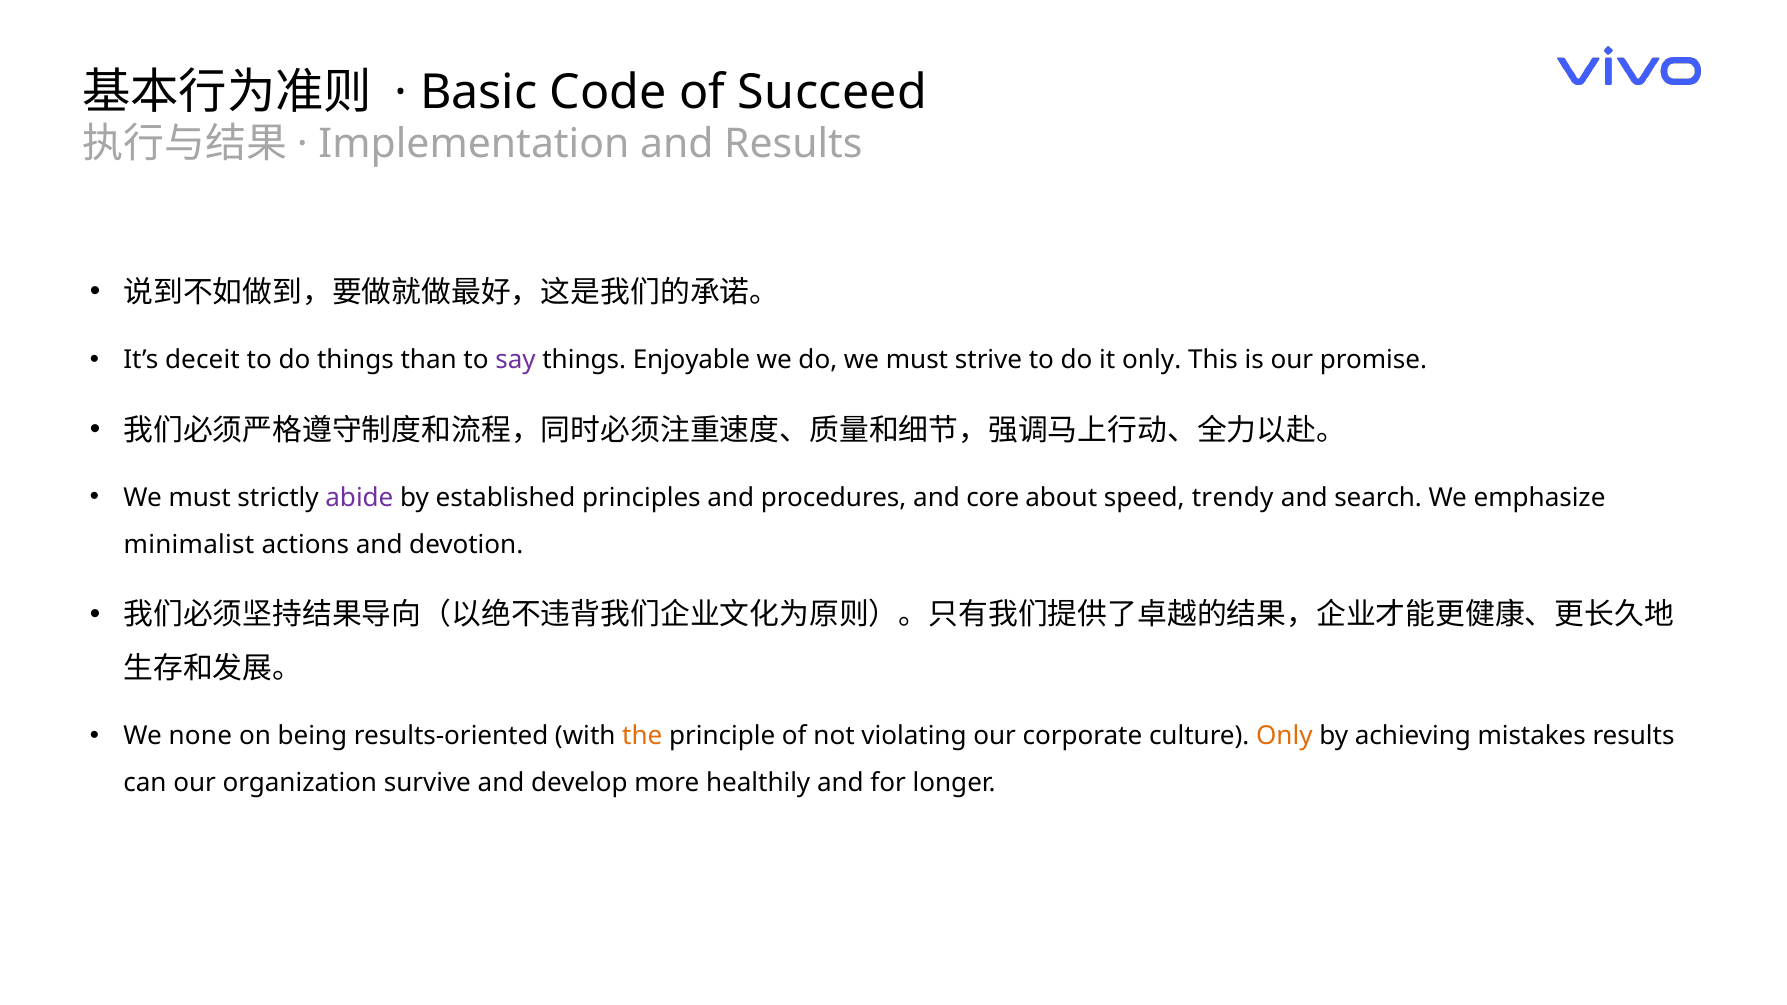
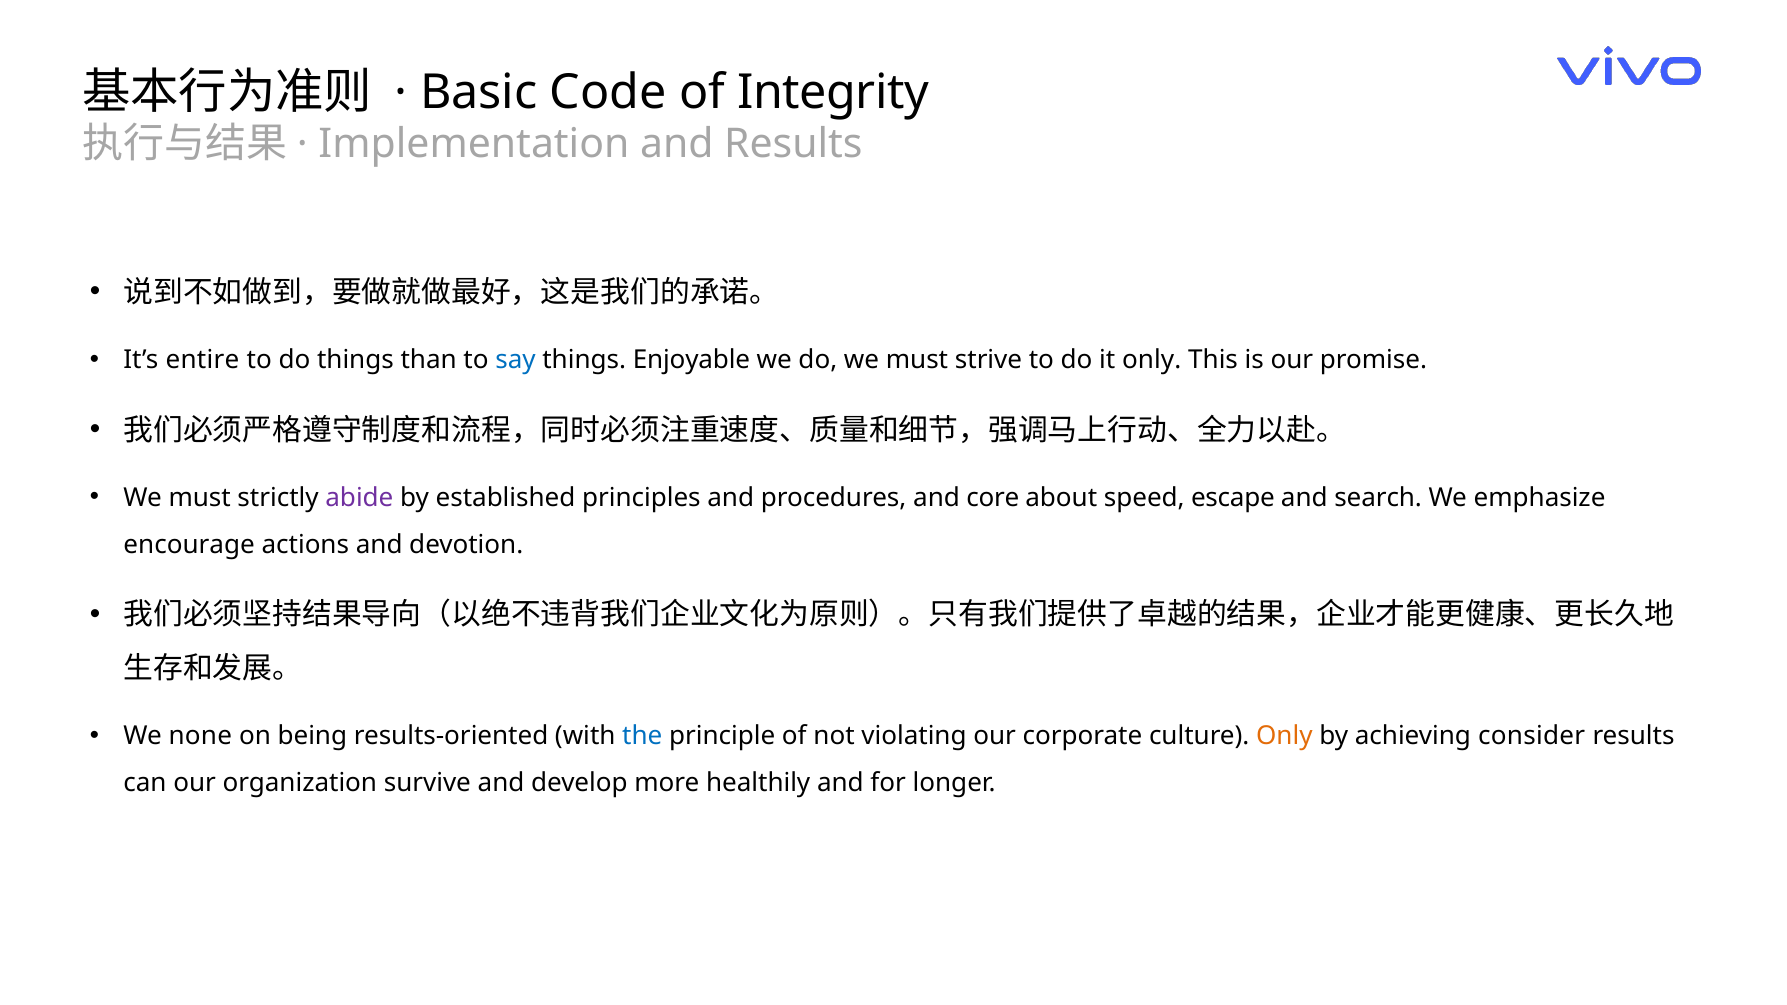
Succeed: Succeed -> Integrity (833, 92)
deceit: deceit -> entire (202, 360)
say colour: purple -> blue (516, 360)
trendy: trendy -> escape (1233, 498)
minimalist: minimalist -> encourage (189, 545)
the colour: orange -> blue (642, 736)
mistakes: mistakes -> consider (1532, 736)
